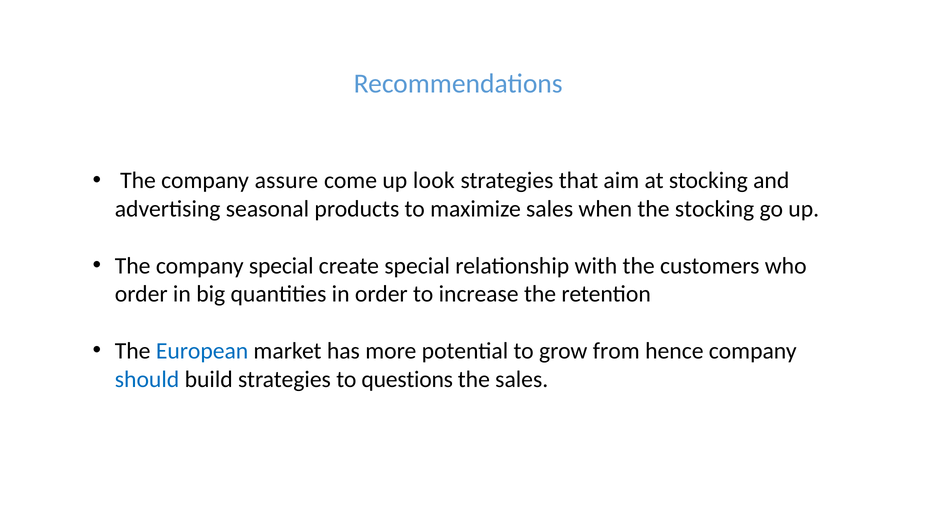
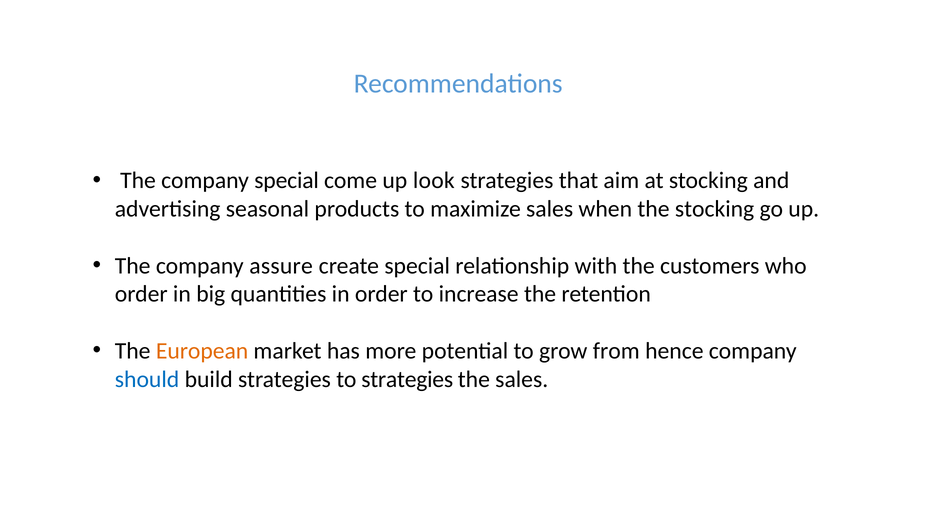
company assure: assure -> special (287, 181)
company special: special -> assure (281, 266)
European colour: blue -> orange (202, 351)
to questions: questions -> strategies (407, 380)
